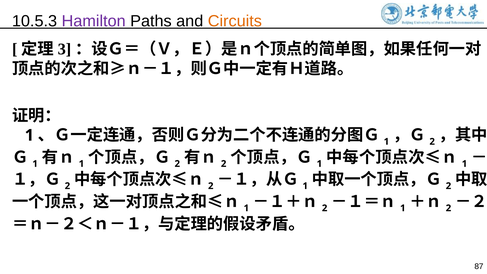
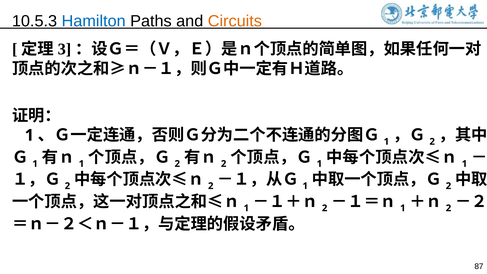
Hamilton colour: purple -> blue (94, 21)
